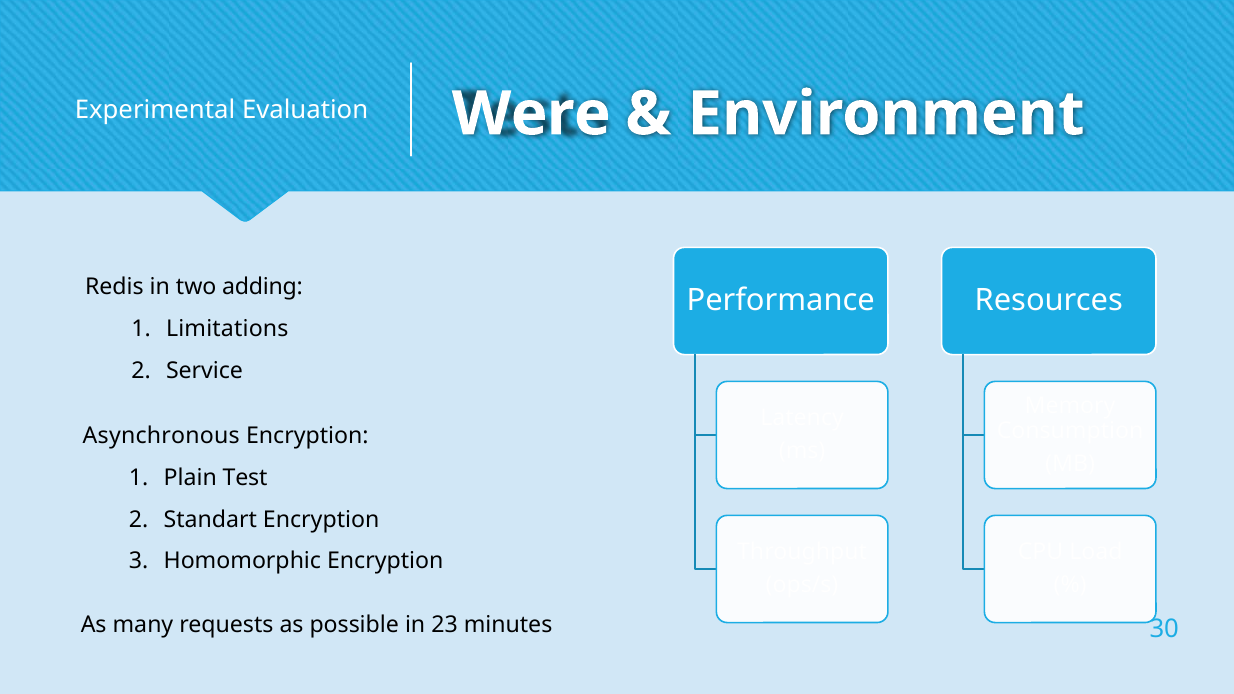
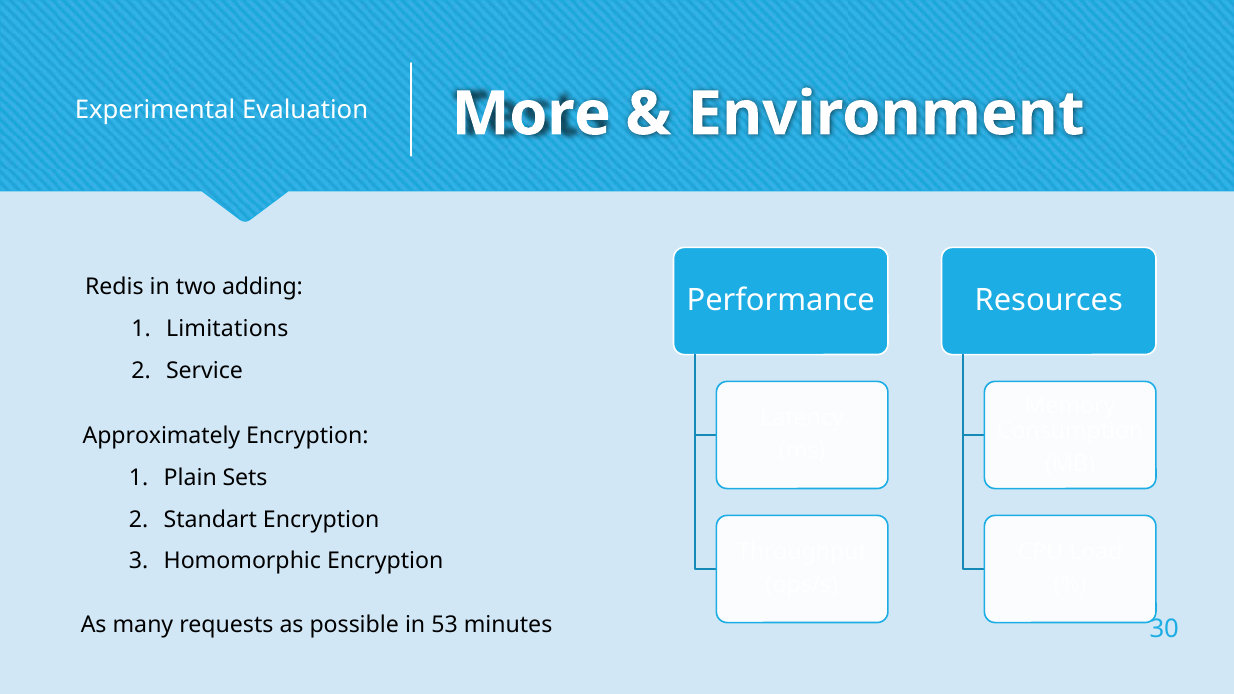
Were: Were -> More (531, 114)
Asynchronous: Asynchronous -> Approximately (161, 436)
Test: Test -> Sets (245, 478)
23: 23 -> 53 (445, 625)
